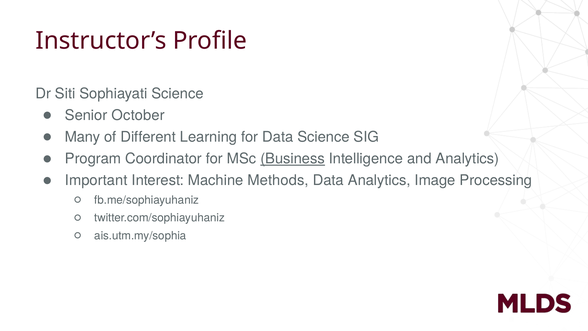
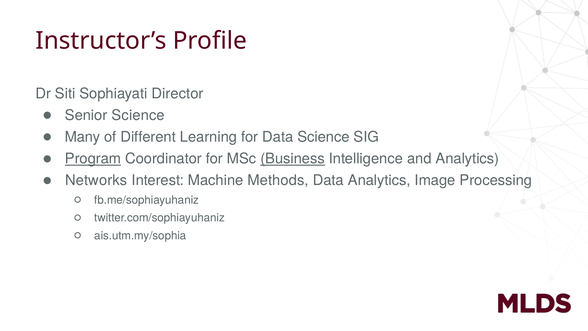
Sophiayati Science: Science -> Director (178, 93)
Senior October: October -> Science (138, 115)
Program underline: none -> present (93, 159)
Important: Important -> Networks (96, 180)
